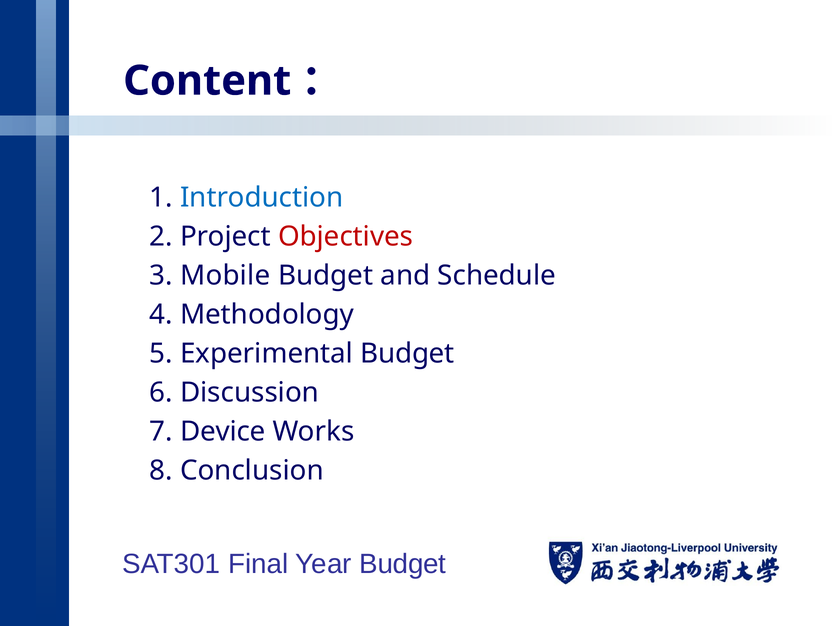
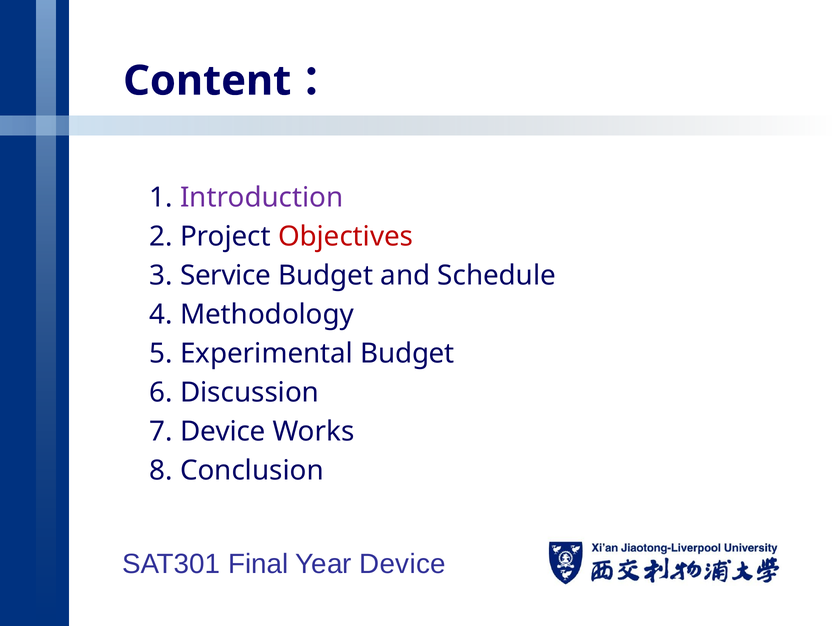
Introduction colour: blue -> purple (262, 198)
Mobile: Mobile -> Service (226, 275)
Budget: Budget -> Device (403, 564)
